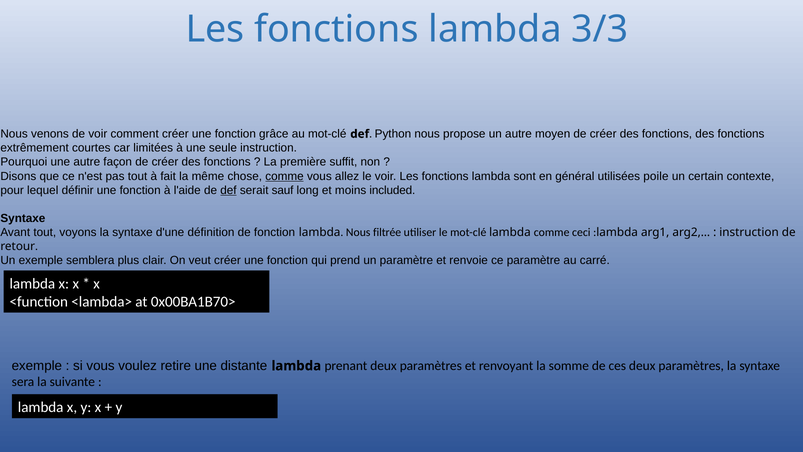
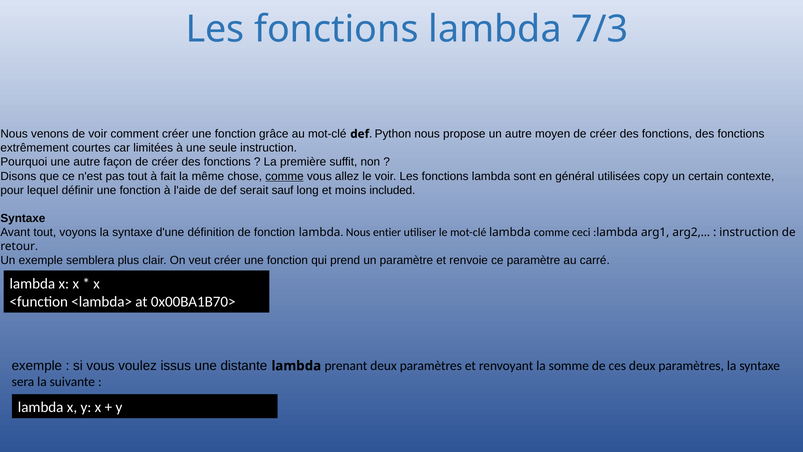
3/3: 3/3 -> 7/3 (600, 29)
poile: poile -> copy (656, 176)
def underline: present -> none (228, 190)
filtrée: filtrée -> entier (387, 232)
retire: retire -> issus (176, 366)
